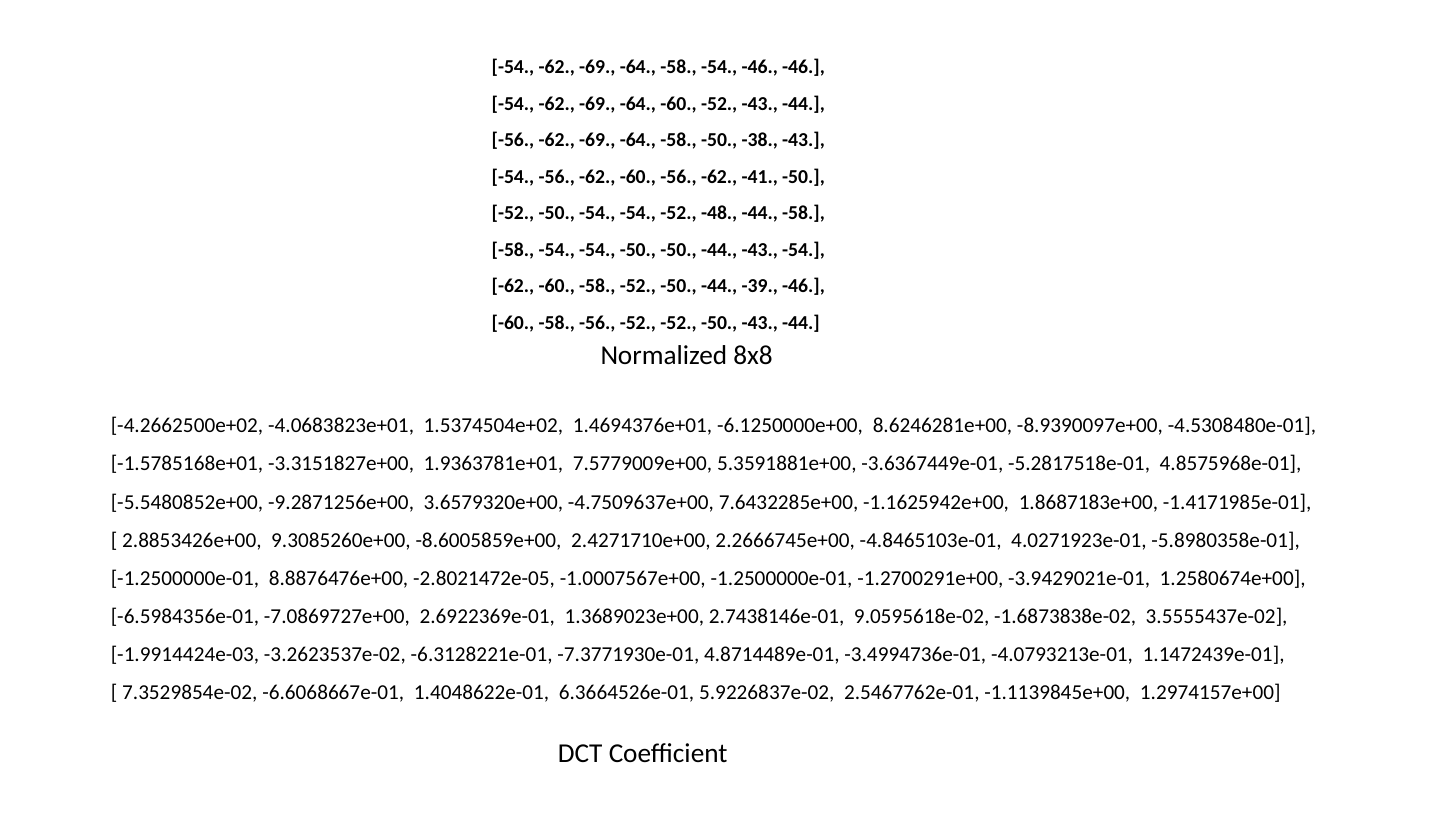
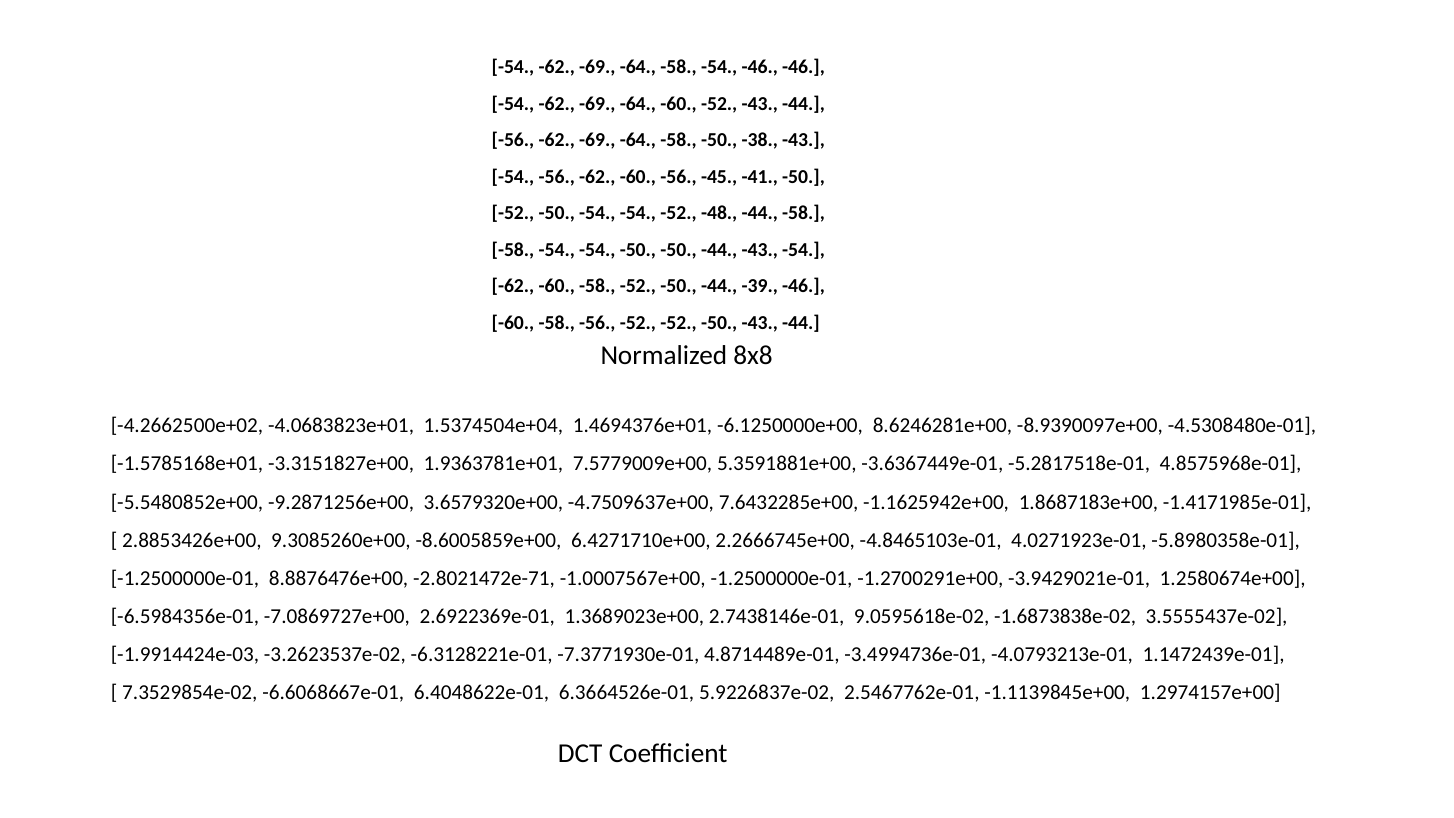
-60 -56 -62: -62 -> -45 (719, 177)
1.5374504e+02: 1.5374504e+02 -> 1.5374504e+04 (493, 426)
2.4271710e+00: 2.4271710e+00 -> 6.4271710e+00 (641, 540)
-2.8021472e-05: -2.8021472e-05 -> -2.8021472e-71 (484, 578)
1.4048622e-01: 1.4048622e-01 -> 6.4048622e-01 (482, 693)
